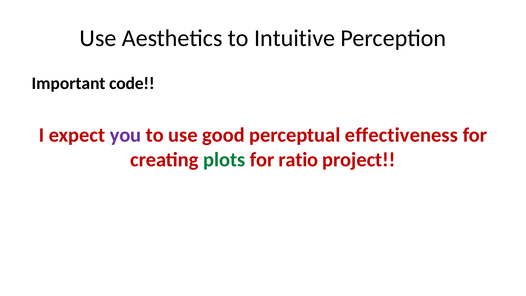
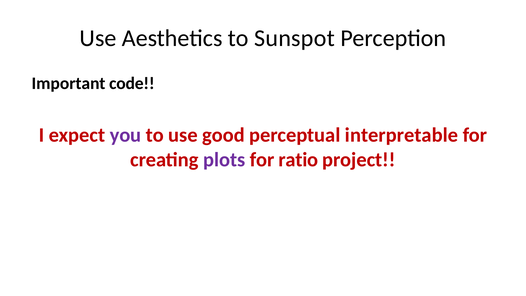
Intuitive: Intuitive -> Sunspot (294, 38)
effectiveness: effectiveness -> interpretable (401, 135)
plots colour: green -> purple (224, 160)
